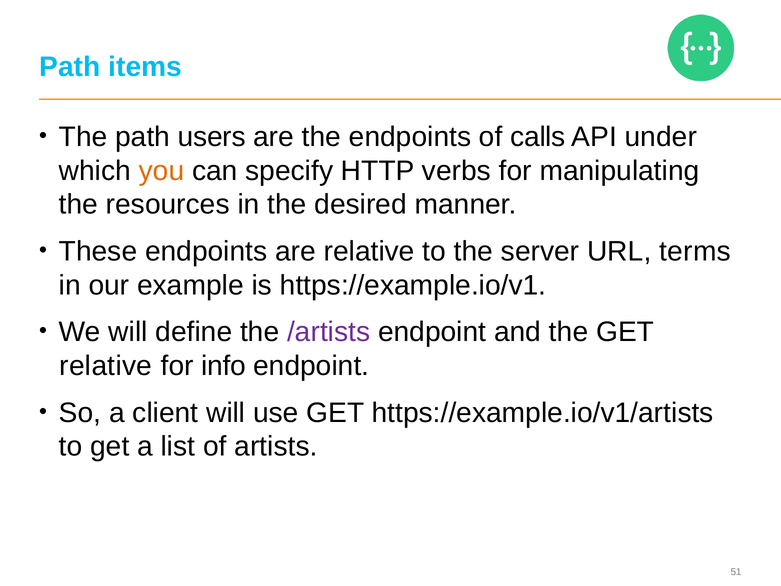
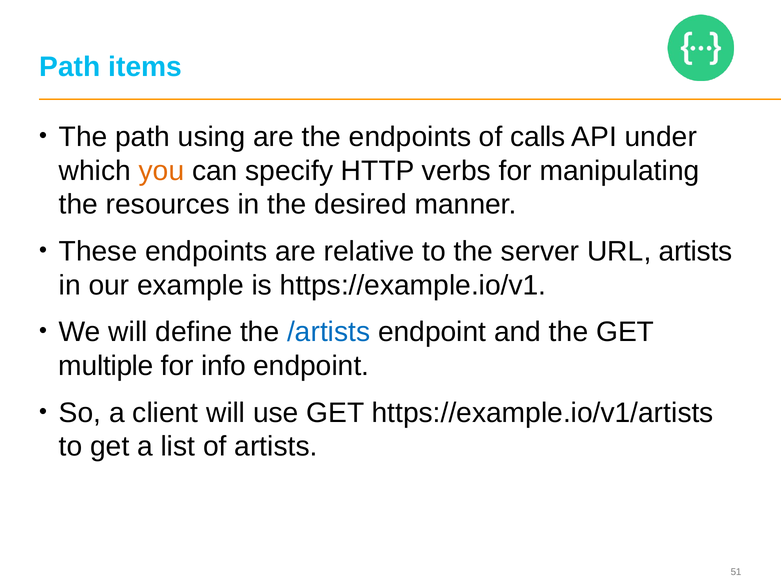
users: users -> using (212, 137)
URL terms: terms -> artists (695, 251)
/artists colour: purple -> blue (329, 332)
relative: relative -> multiple (106, 366)
